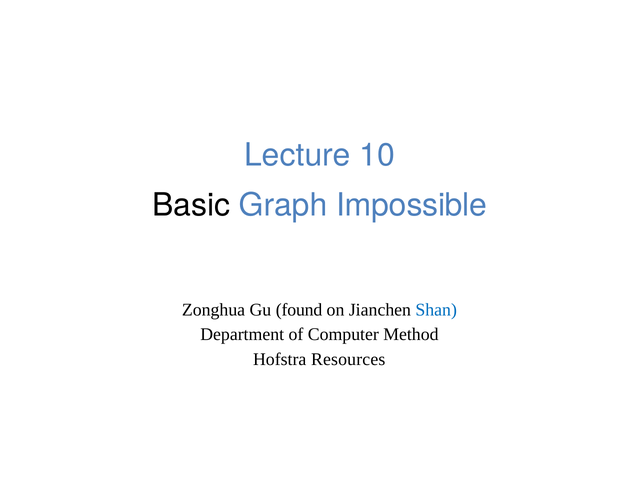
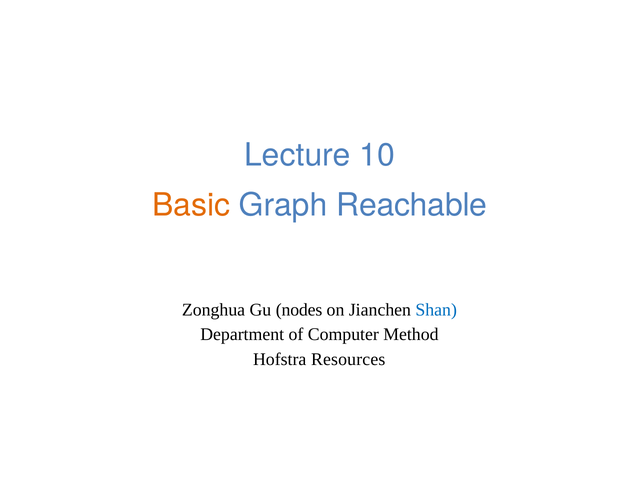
Basic colour: black -> orange (191, 205)
Impossible: Impossible -> Reachable (412, 205)
found: found -> nodes (299, 309)
